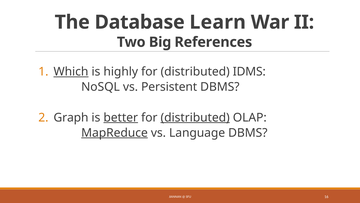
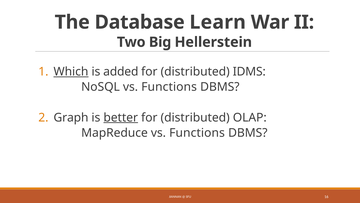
References: References -> Hellerstein (213, 42)
highly: highly -> added (121, 72)
NoSQL vs Persistent: Persistent -> Functions (169, 87)
distributed underline: present -> none (195, 117)
MapReduce underline: present -> none (115, 132)
Language: Language -> Functions (197, 132)
